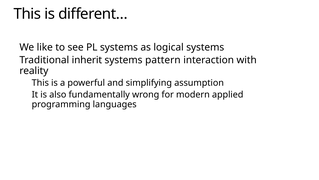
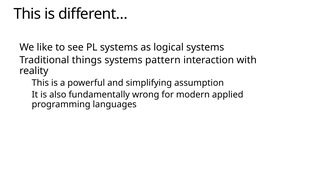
inherit: inherit -> things (87, 60)
